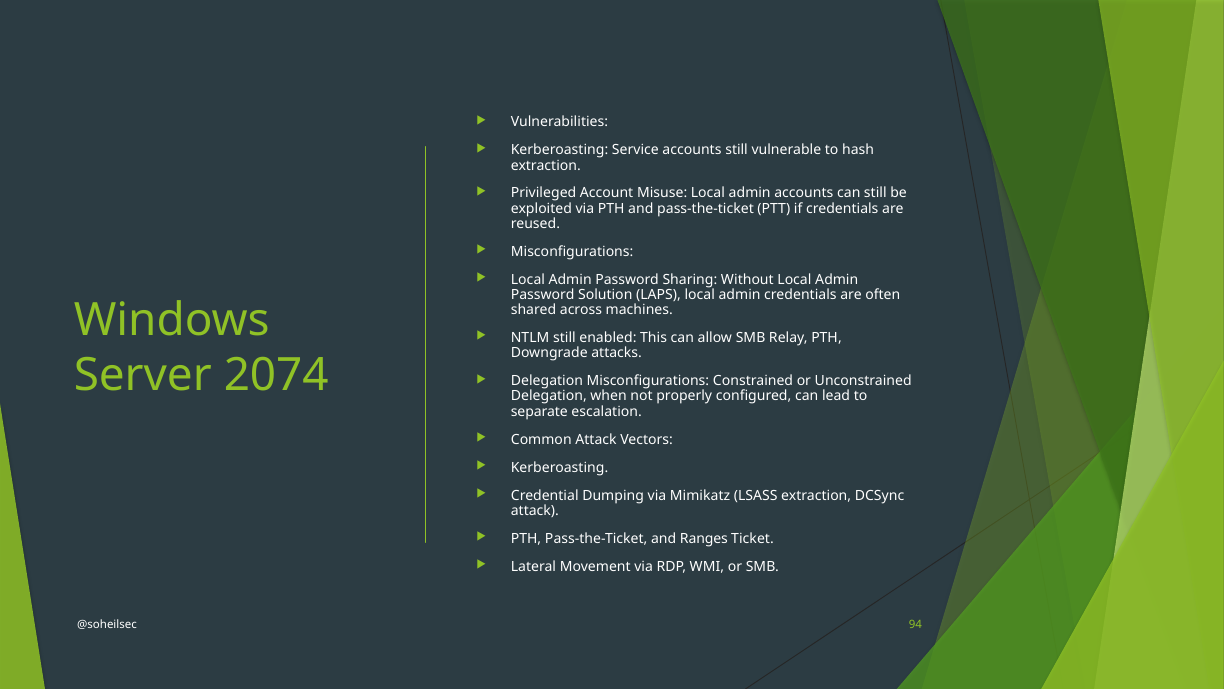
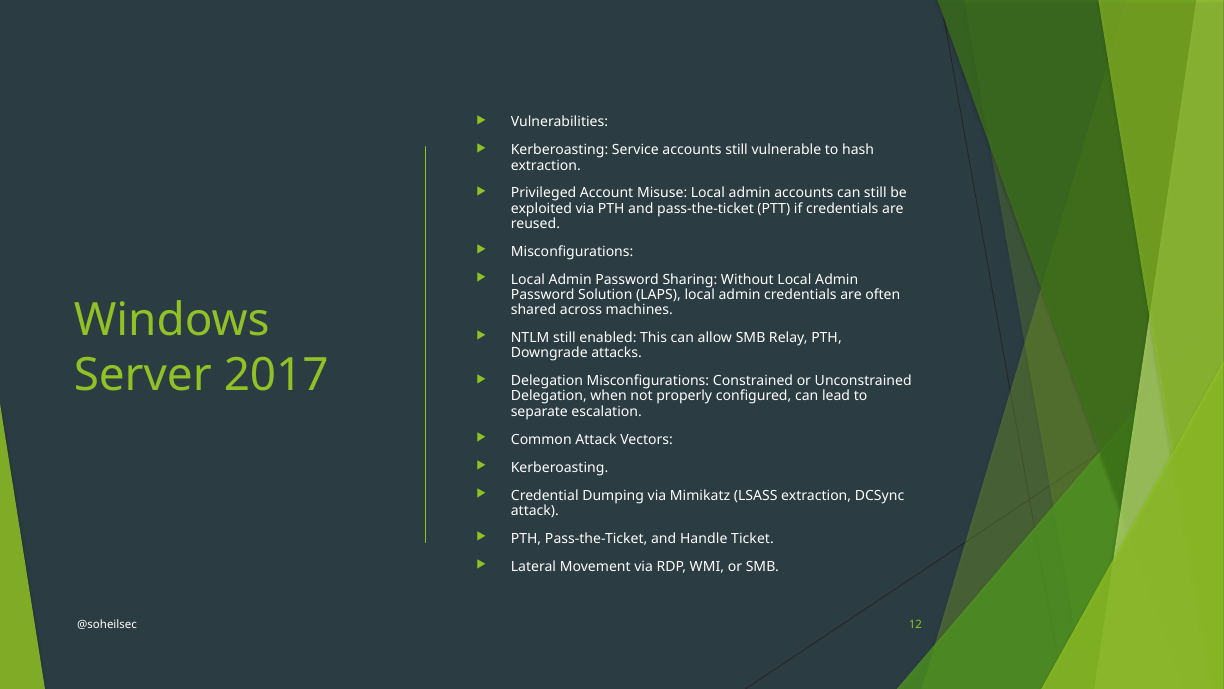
2074: 2074 -> 2017 (276, 375)
Ranges: Ranges -> Handle (704, 538)
94: 94 -> 12 (915, 625)
